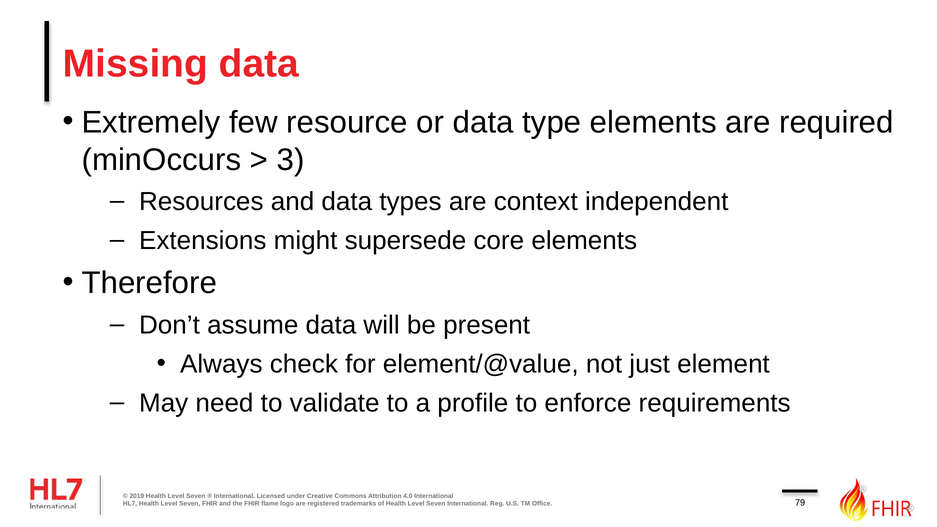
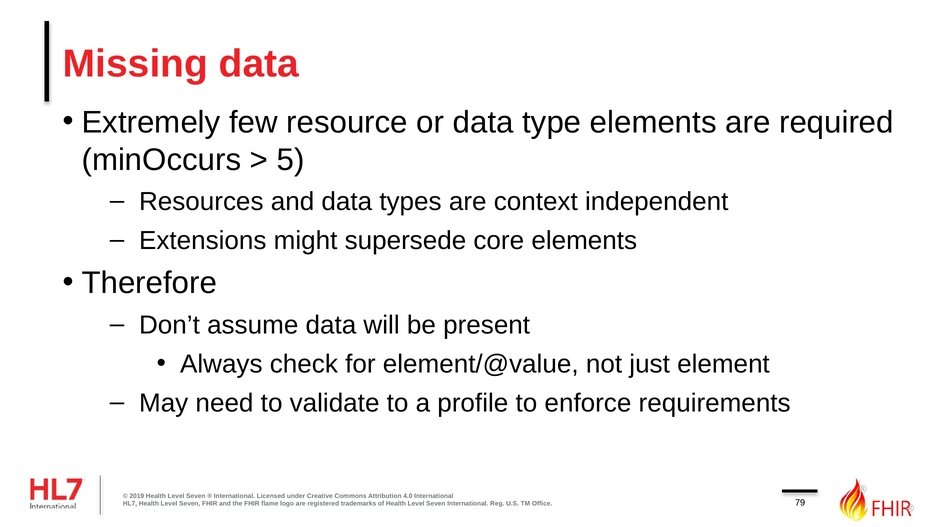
3: 3 -> 5 (291, 160)
